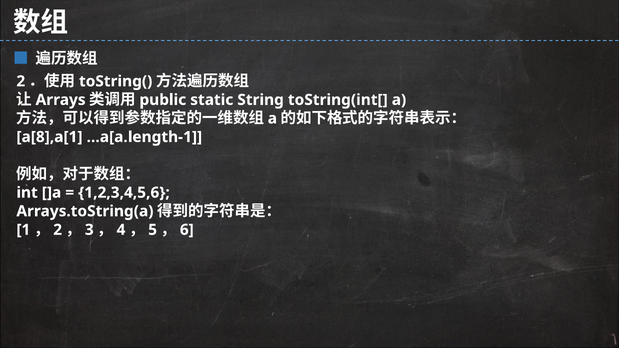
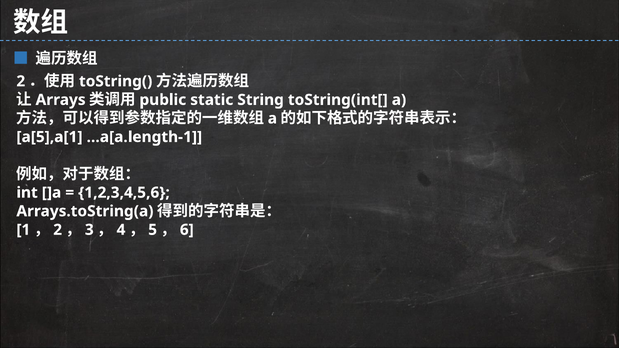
a[8],a[1: a[8],a[1 -> a[5],a[1 (49, 137)
